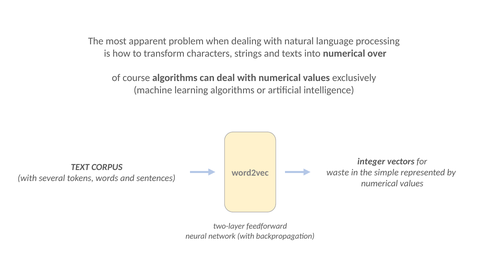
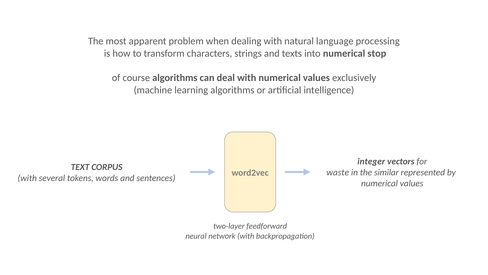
over: over -> stop (377, 53)
simple: simple -> similar (386, 172)
